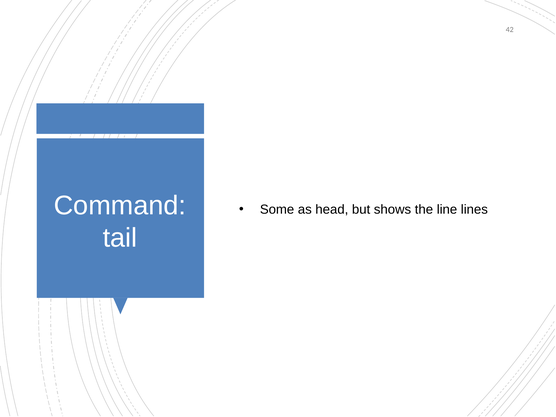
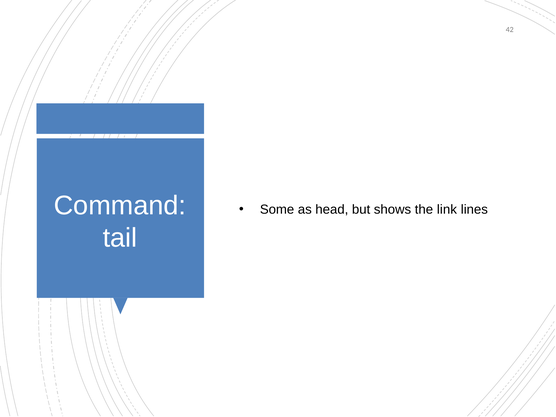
line: line -> link (447, 209)
